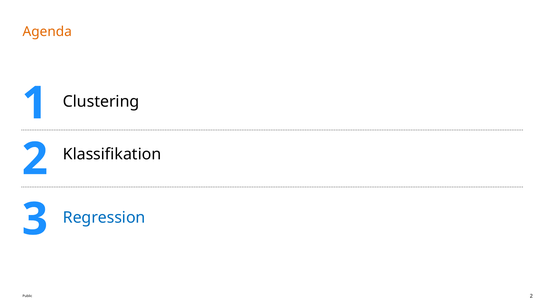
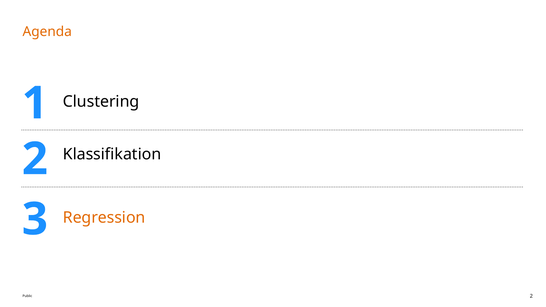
Regression colour: blue -> orange (104, 218)
